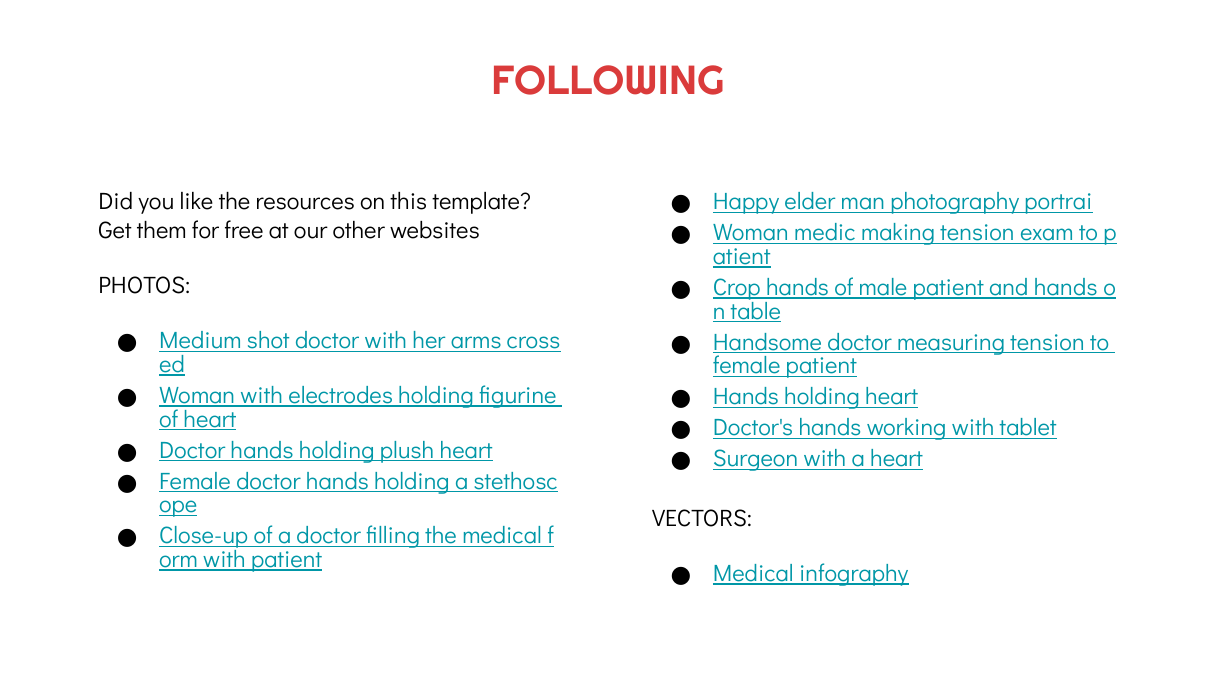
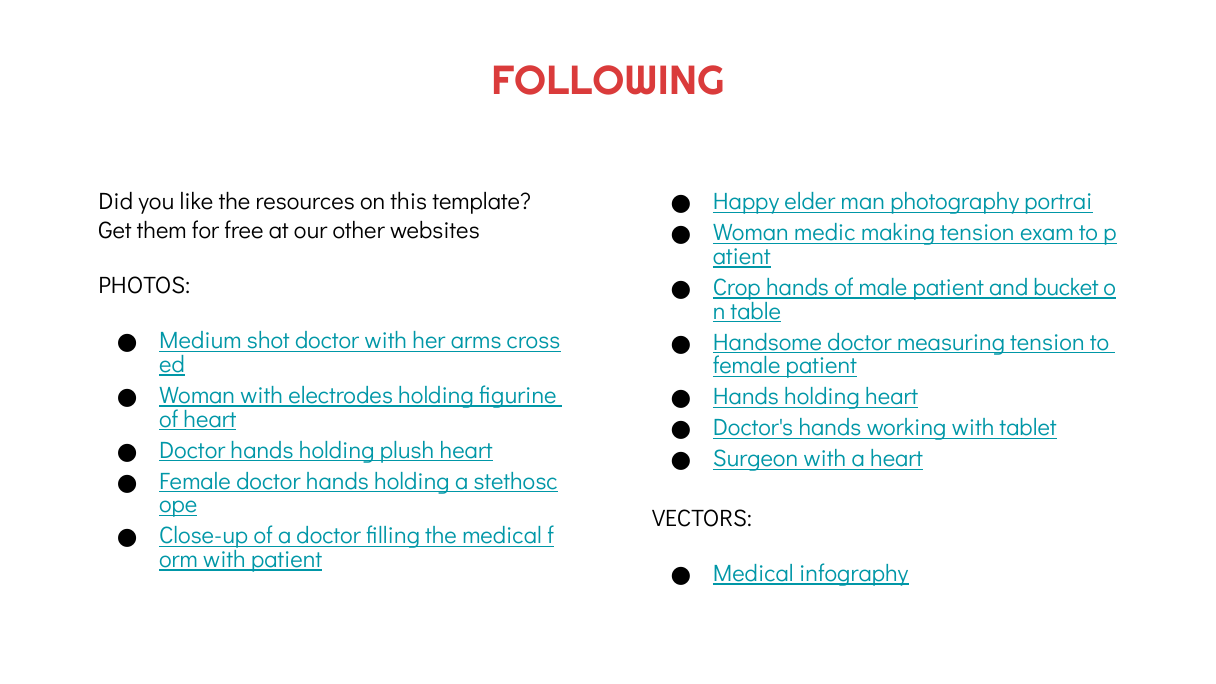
and hands: hands -> bucket (1066, 288)
